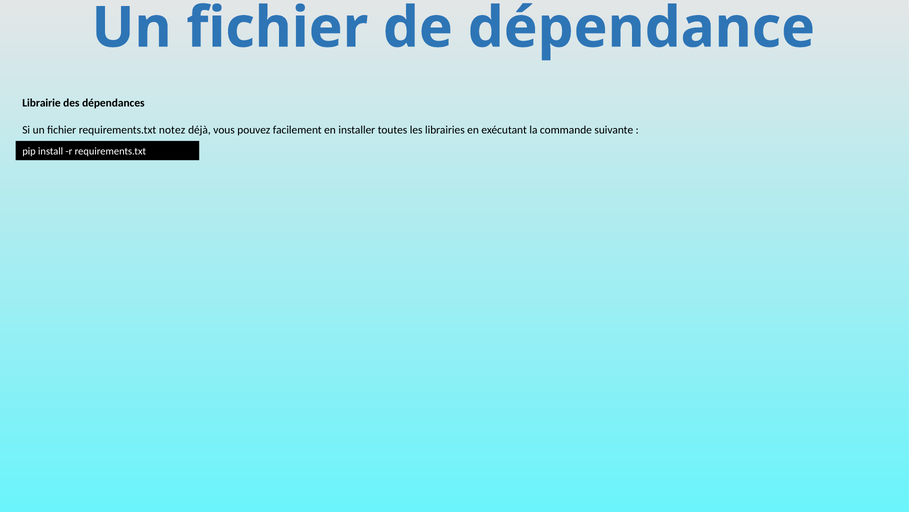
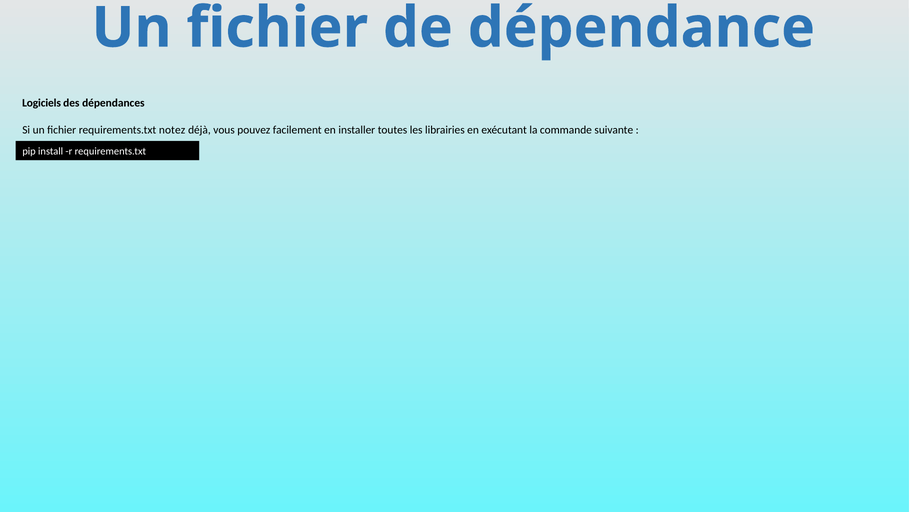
Librairie: Librairie -> Logiciels (42, 103)
